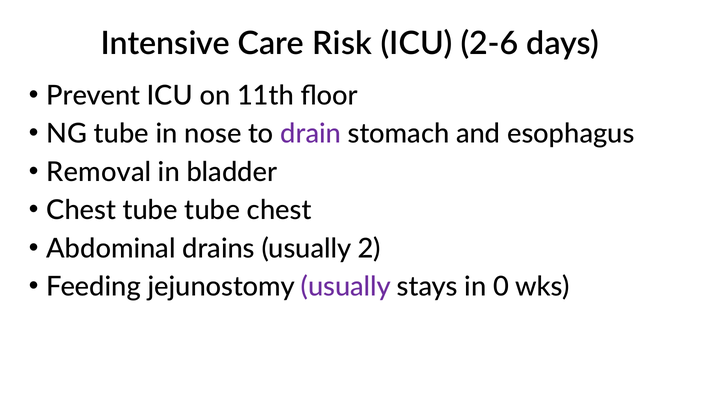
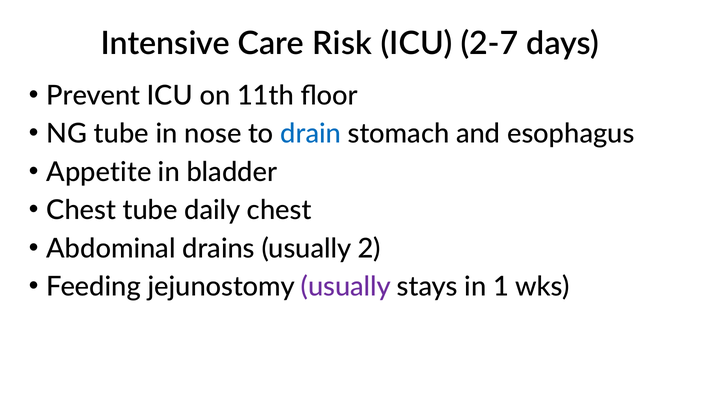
2-6: 2-6 -> 2-7 (490, 43)
drain colour: purple -> blue (311, 134)
Removal: Removal -> Appetite (99, 172)
tube tube: tube -> daily (212, 210)
0: 0 -> 1 (501, 287)
